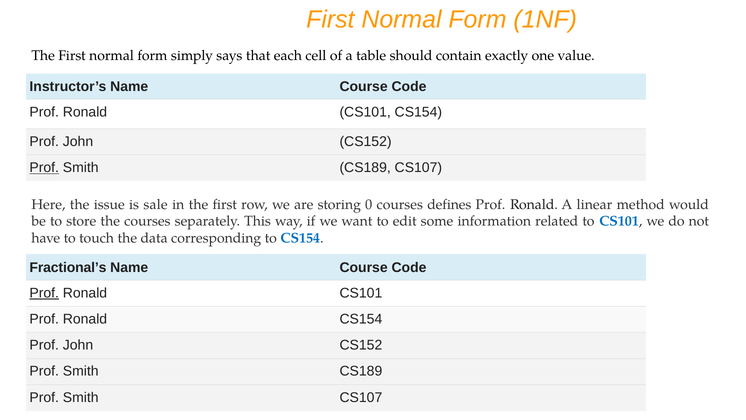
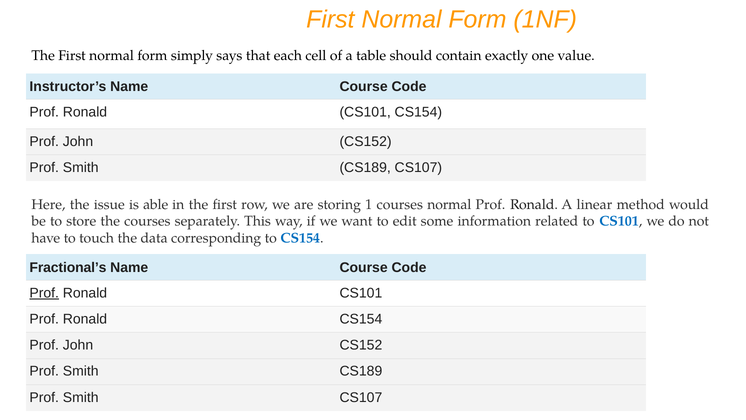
Prof underline: present -> none (44, 168)
sale: sale -> able (156, 204)
0: 0 -> 1 (369, 204)
courses defines: defines -> normal (449, 204)
